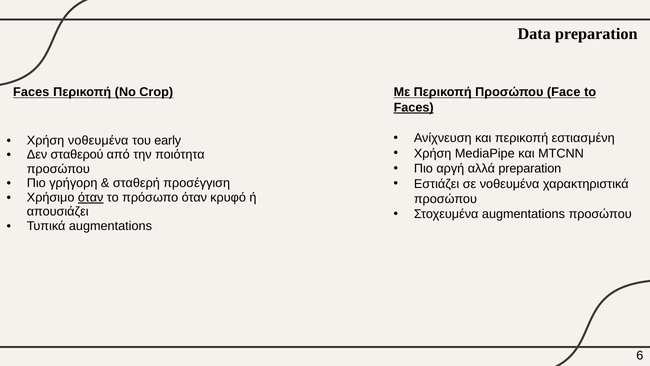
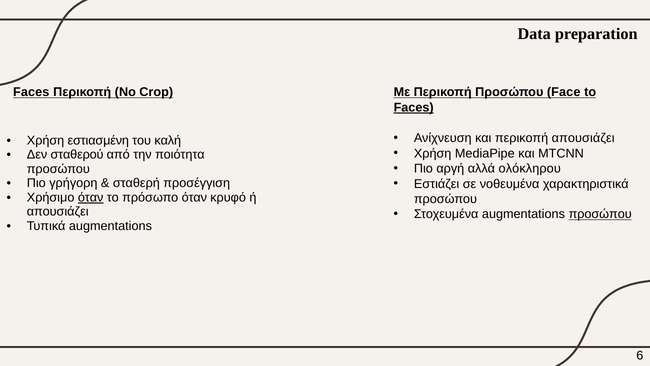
περικοπή εστιασμένη: εστιασμένη -> απουσιάζει (583, 138)
Χρήση νοθευμένα: νοθευμένα -> εστιασμένη (98, 140)
early: early -> καλή (168, 140)
αλλά preparation: preparation -> ολόκληρου (530, 168)
προσώπου underline: none -> present (600, 214)
